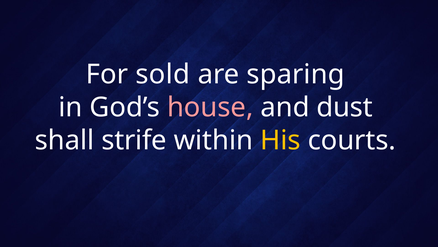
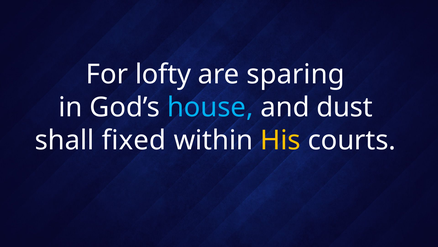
sold: sold -> lofty (163, 74)
house colour: pink -> light blue (210, 107)
strife: strife -> fixed (134, 140)
